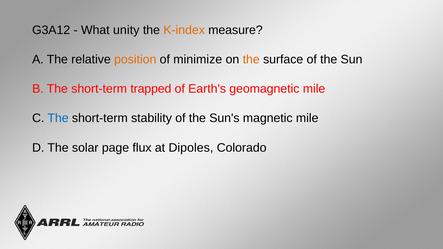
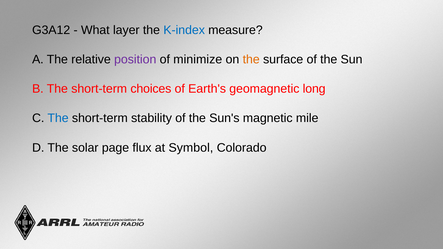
unity: unity -> layer (126, 30)
K-index colour: orange -> blue (184, 30)
position colour: orange -> purple (135, 59)
trapped: trapped -> choices (151, 89)
geomagnetic mile: mile -> long (314, 89)
Dipoles: Dipoles -> Symbol (191, 148)
